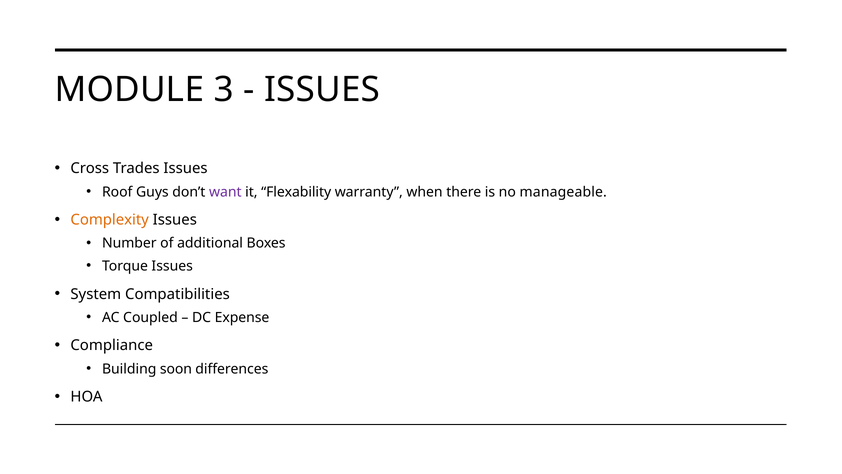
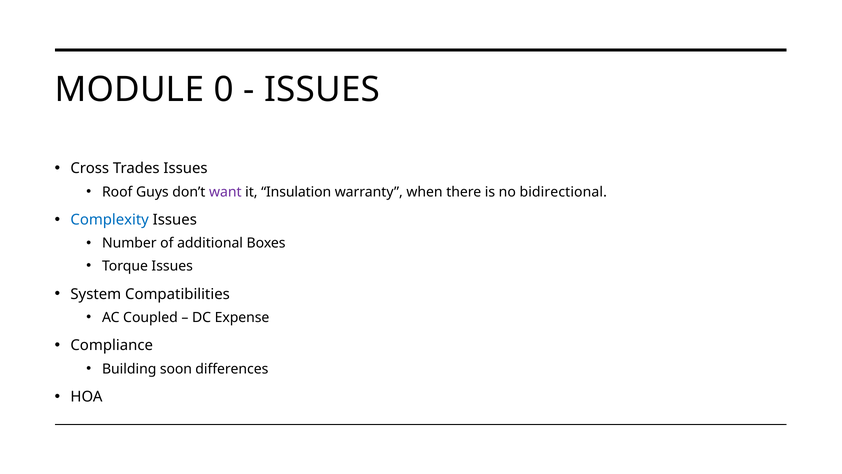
3: 3 -> 0 (224, 90)
Flexability: Flexability -> Insulation (296, 192)
manageable: manageable -> bidirectional (563, 192)
Complexity colour: orange -> blue (110, 220)
